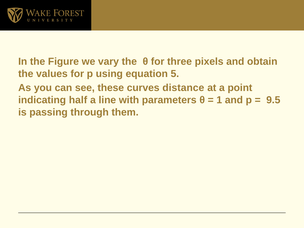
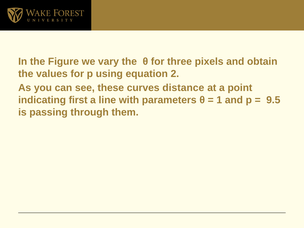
5: 5 -> 2 (175, 74)
half: half -> first (78, 100)
